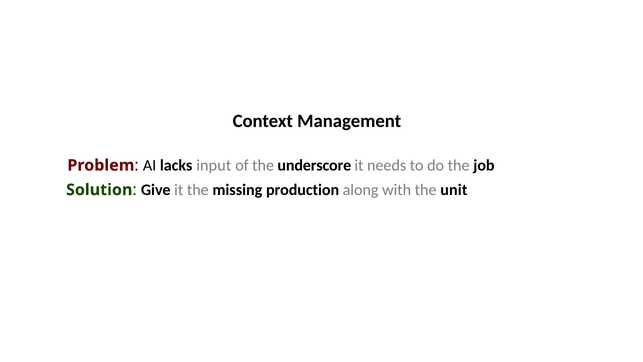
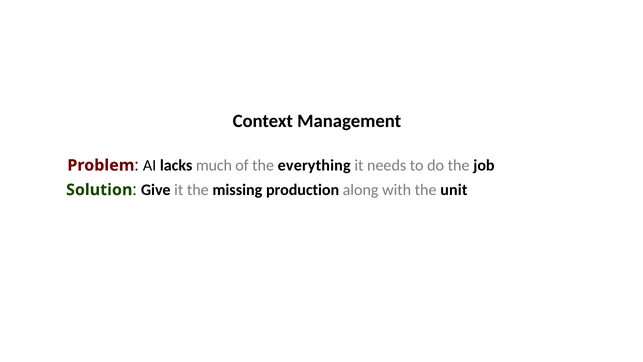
input: input -> much (214, 165)
underscore: underscore -> everything (314, 165)
